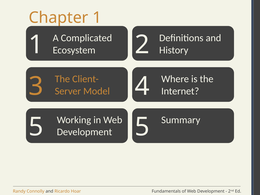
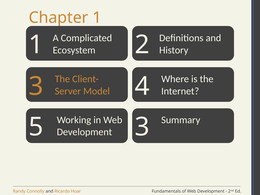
5 5: 5 -> 3 (142, 127)
